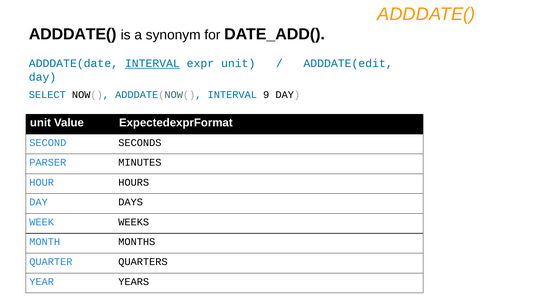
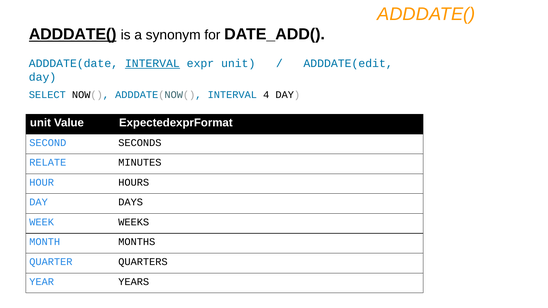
ADDDATE( underline: none -> present (73, 34)
9: 9 -> 4 (266, 95)
PARSER: PARSER -> RELATE (48, 163)
